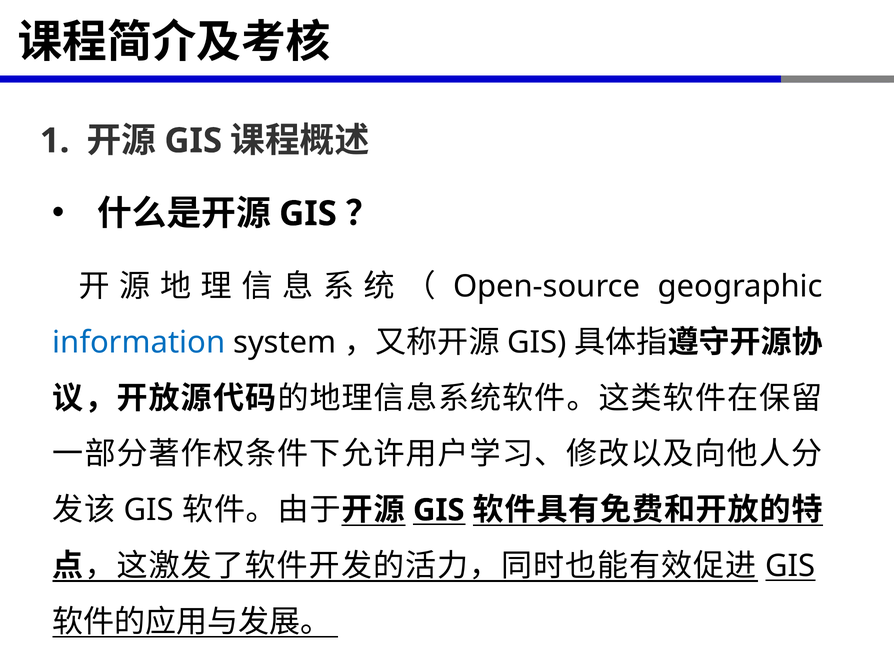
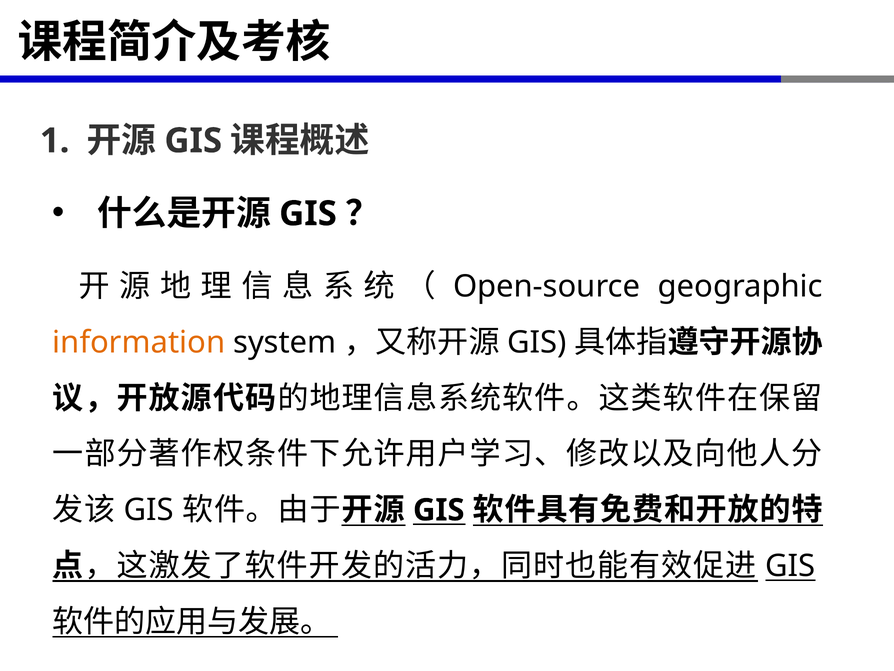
information colour: blue -> orange (139, 342)
